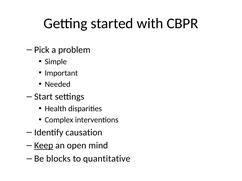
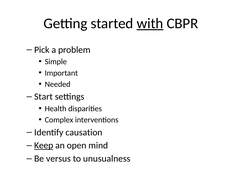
with underline: none -> present (150, 23)
blocks: blocks -> versus (58, 159)
quantitative: quantitative -> unusualness (107, 159)
